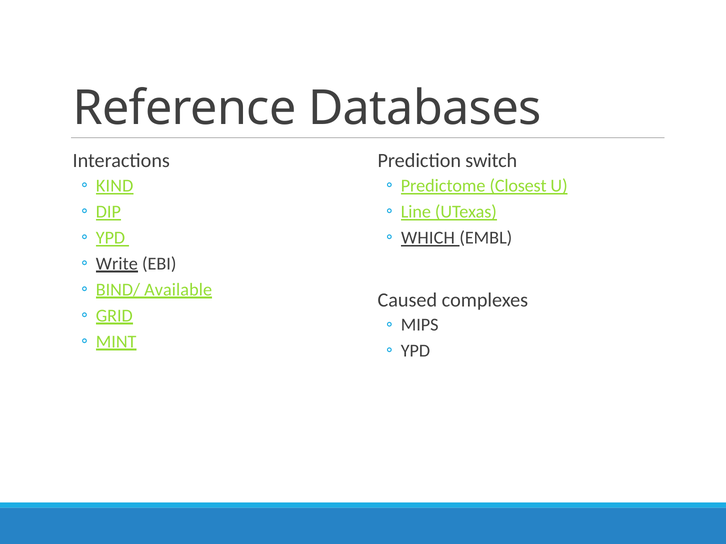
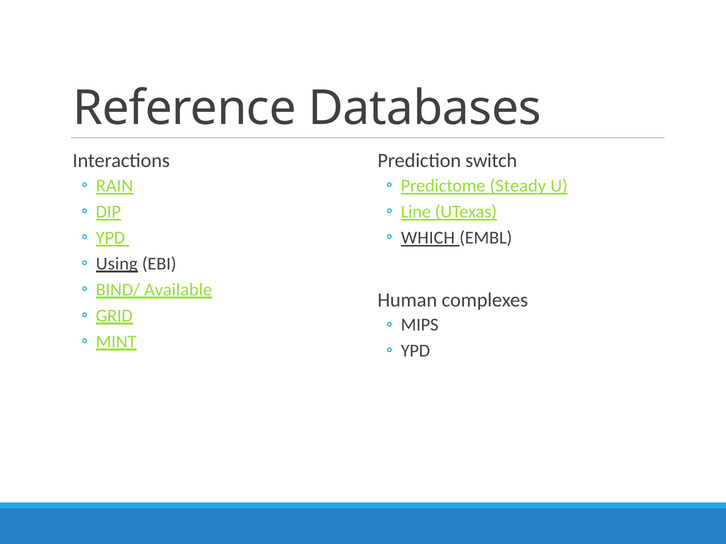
KIND: KIND -> RAIN (115, 186)
Closest: Closest -> Steady (518, 186)
Write: Write -> Using (117, 264)
Caused: Caused -> Human (407, 301)
